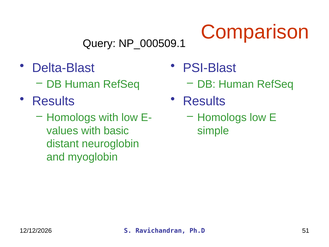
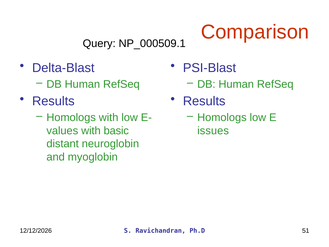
simple: simple -> issues (213, 131)
